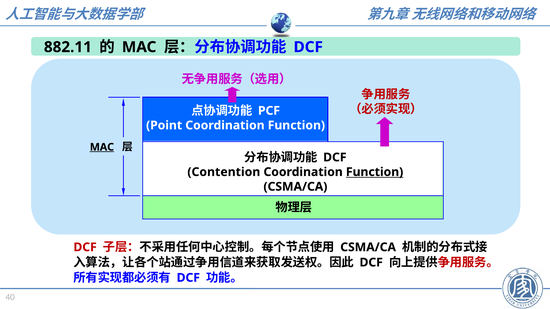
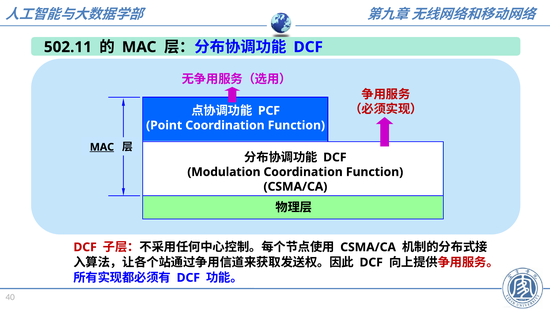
882.11: 882.11 -> 502.11 (68, 47)
Contention: Contention -> Modulation (224, 172)
Function underline: present -> none (375, 172)
